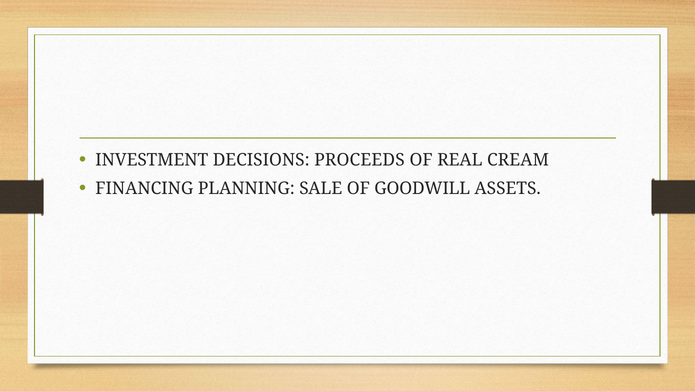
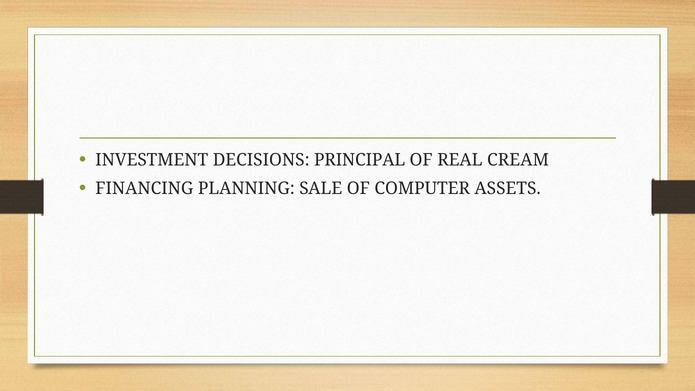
PROCEEDS: PROCEEDS -> PRINCIPAL (360, 160)
GOODWILL: GOODWILL -> COMPUTER (422, 189)
